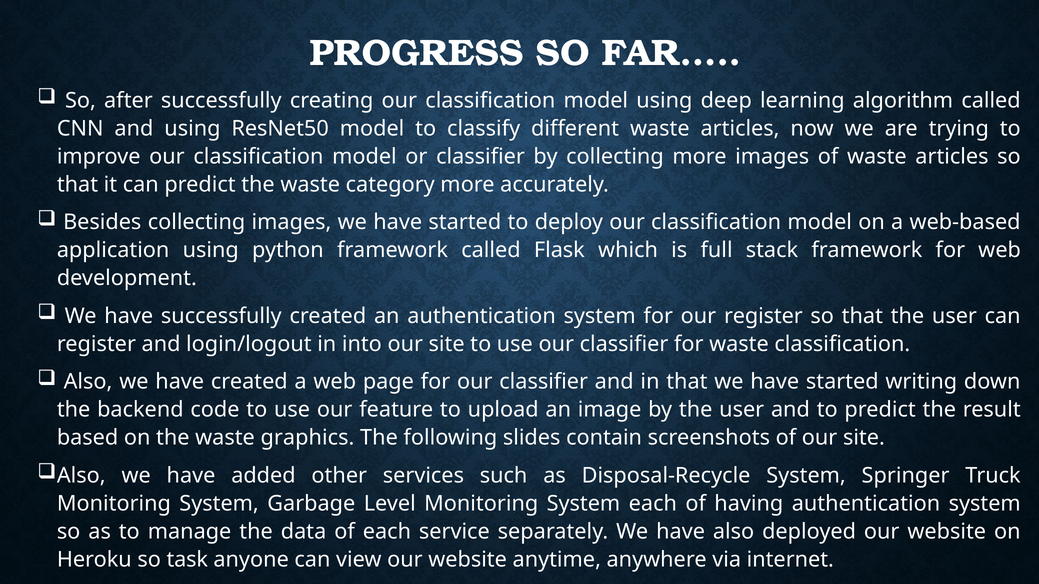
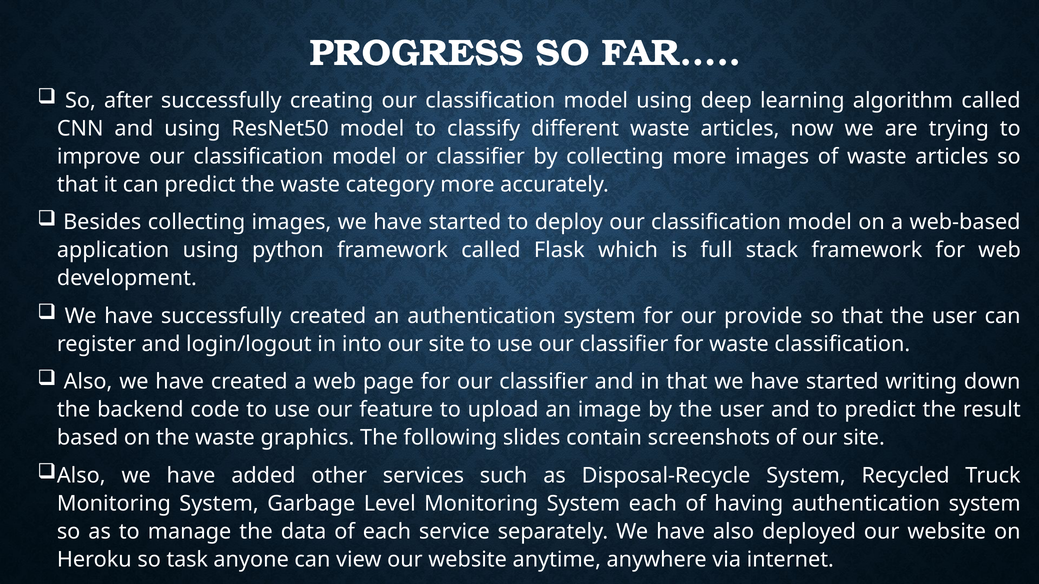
our register: register -> provide (763, 316)
Springer: Springer -> Recycled (906, 476)
